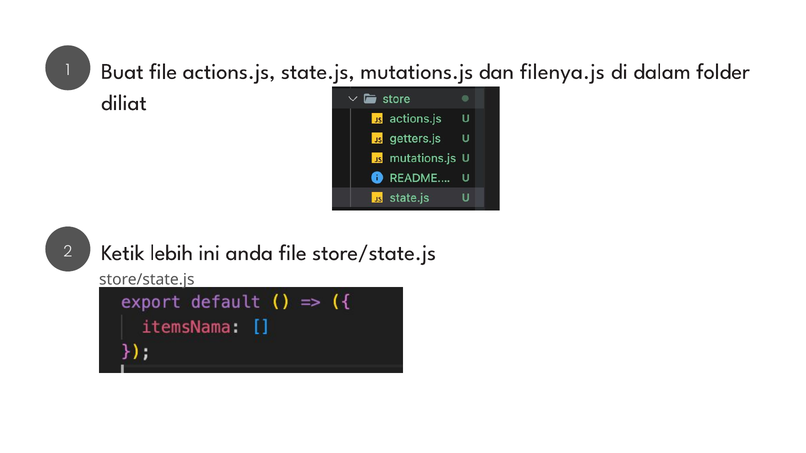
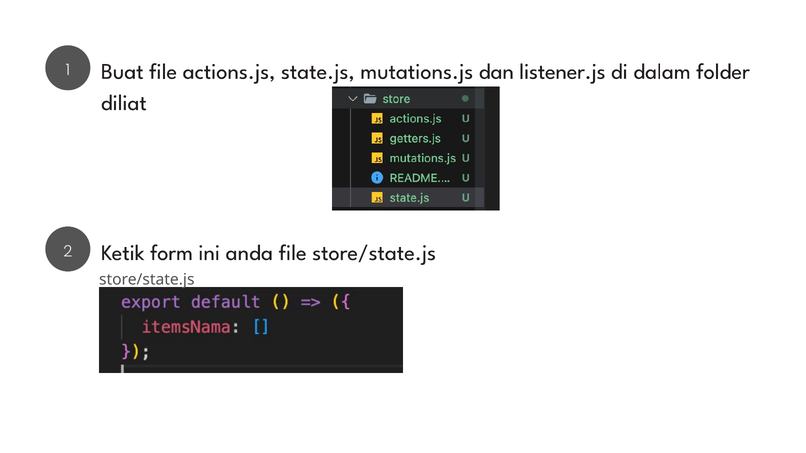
filenya.js: filenya.js -> listener.js (563, 71)
lebih: lebih -> form (172, 253)
